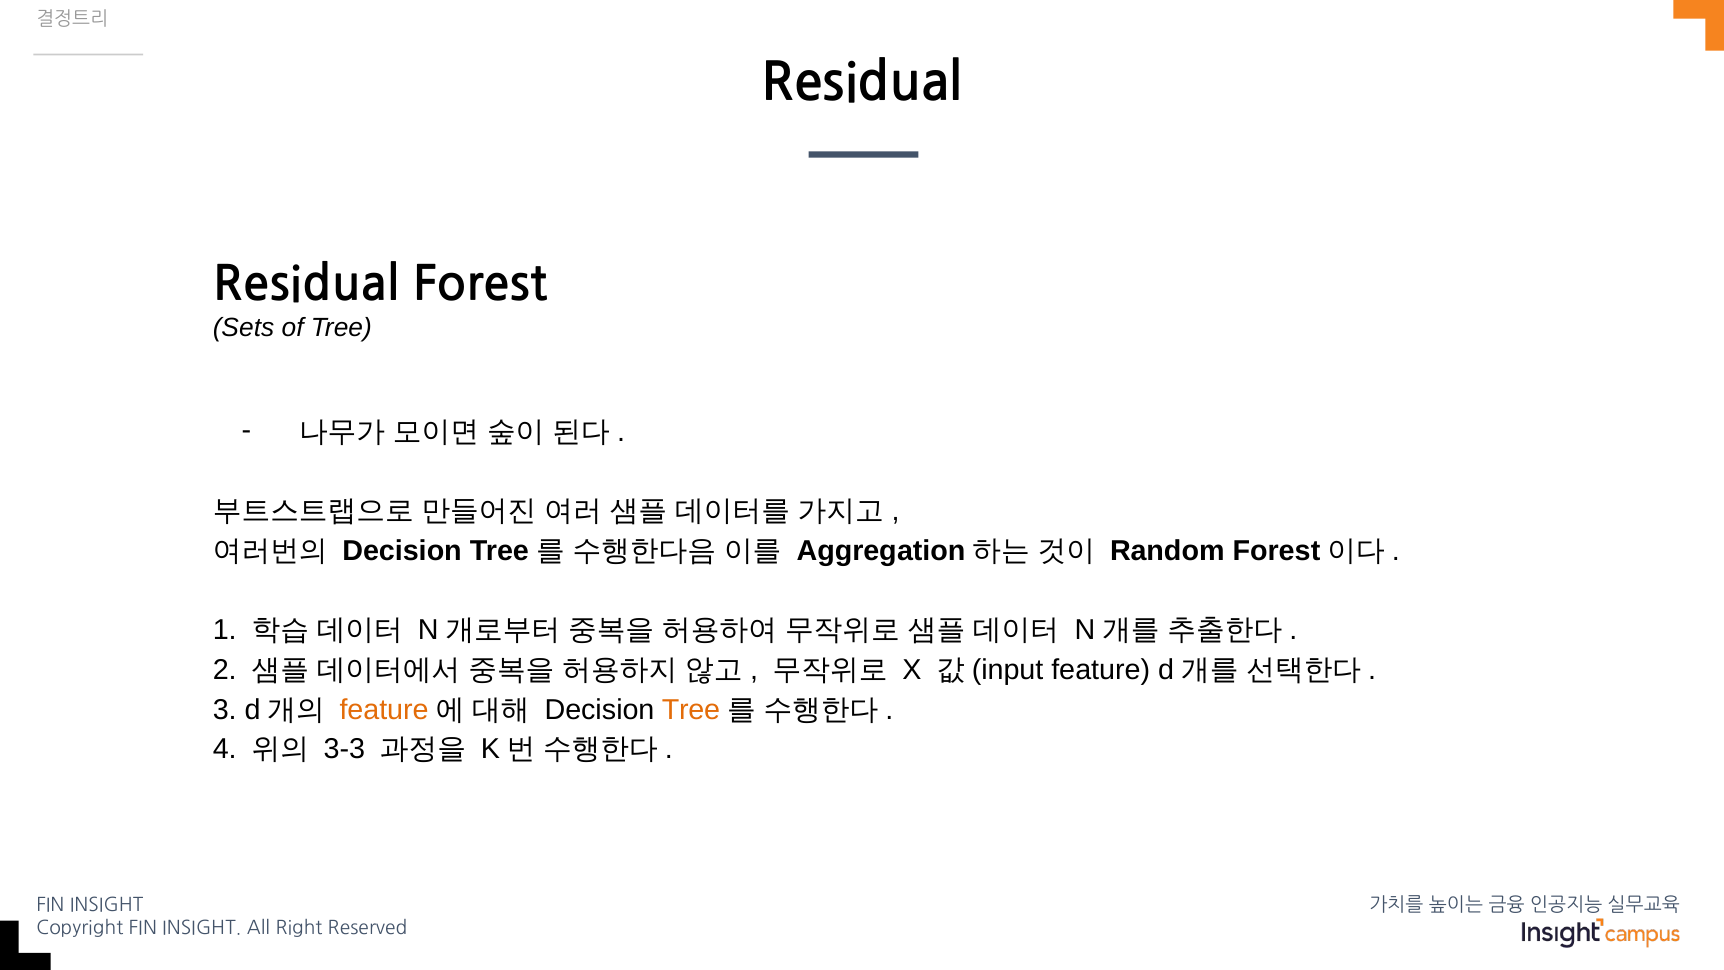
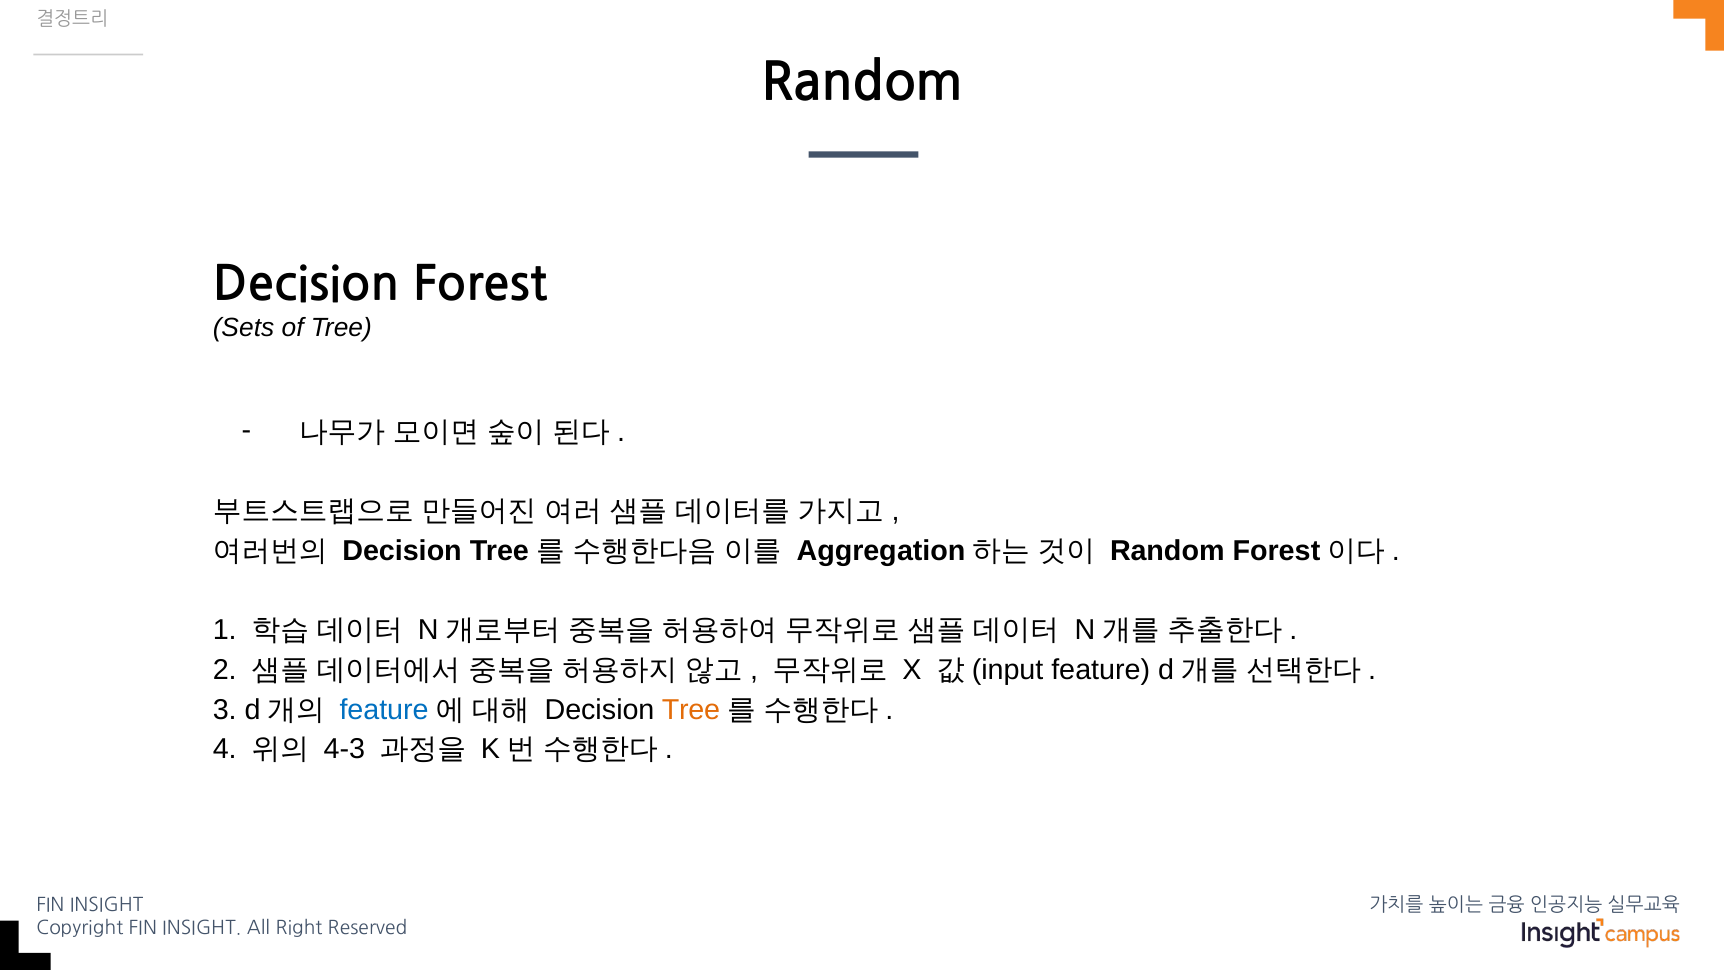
Residual: Residual -> Random (862, 83)
Residual: Residual -> Decision (306, 285)
feature colour: orange -> blue (384, 709)
3-3: 3-3 -> 4-3 (344, 749)
